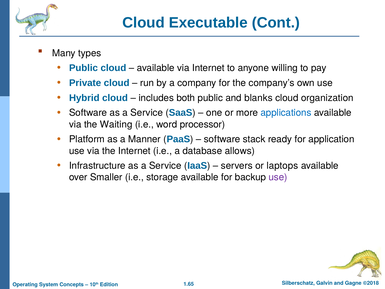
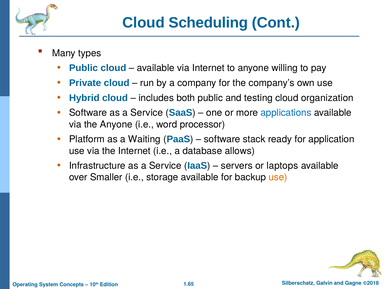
Executable: Executable -> Scheduling (208, 23)
blanks: blanks -> testing (258, 98)
the Waiting: Waiting -> Anyone (116, 124)
Manner: Manner -> Waiting (144, 139)
use colour: purple -> orange (278, 177)
